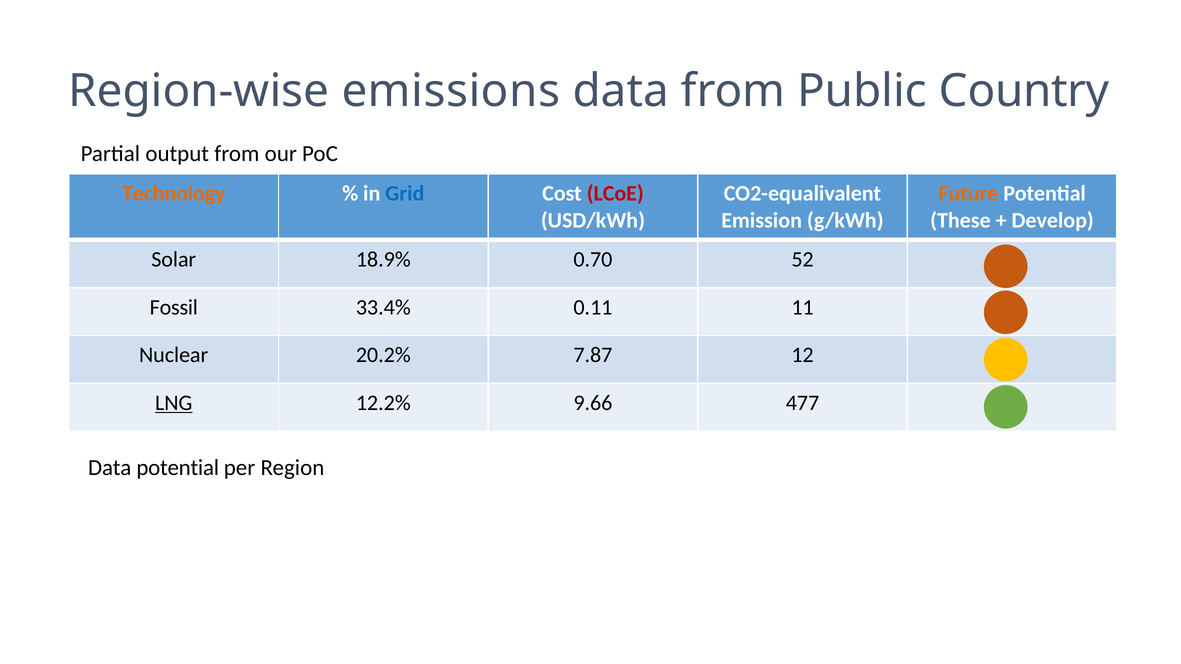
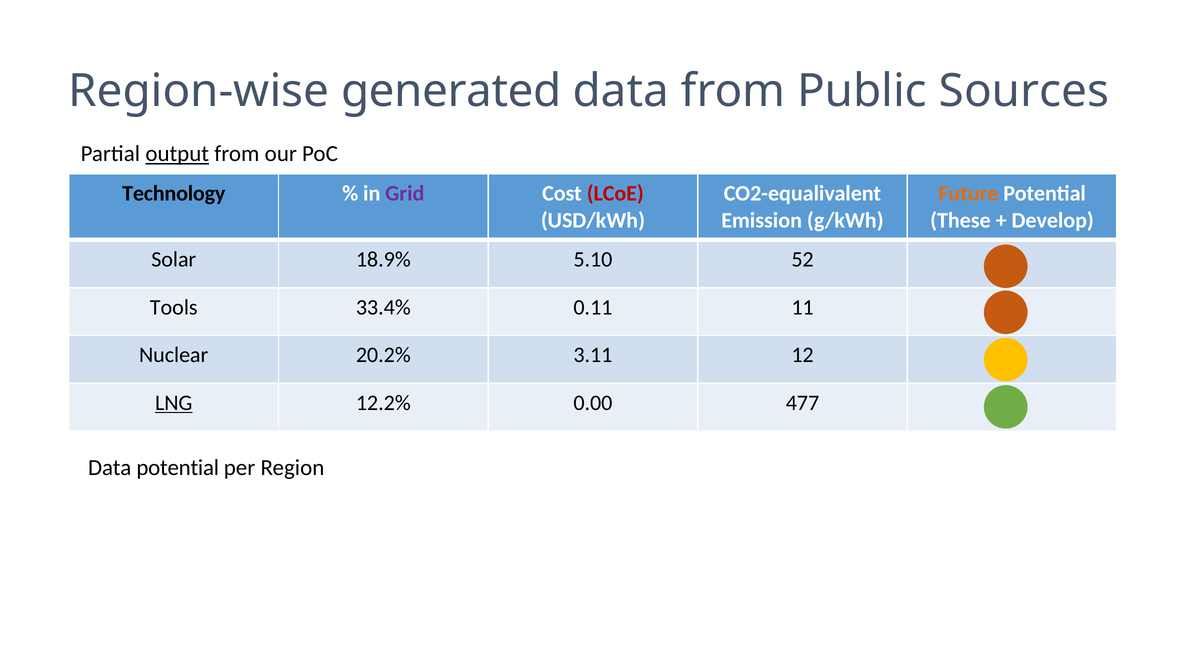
emissions: emissions -> generated (451, 91)
Country: Country -> Sources (1024, 91)
output underline: none -> present (177, 154)
Technology colour: orange -> black (174, 194)
Grid colour: blue -> purple (405, 194)
0.70: 0.70 -> 5.10 (593, 260)
Fossil: Fossil -> Tools (174, 307)
7.87: 7.87 -> 3.11 (593, 355)
9.66: 9.66 -> 0.00 (593, 403)
